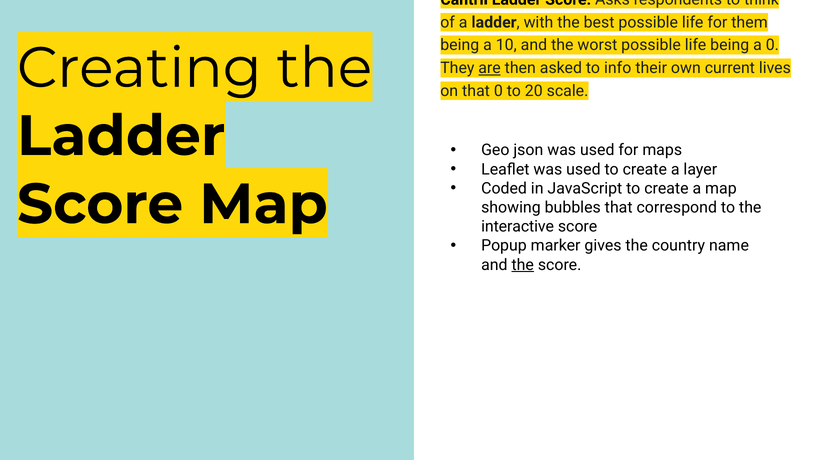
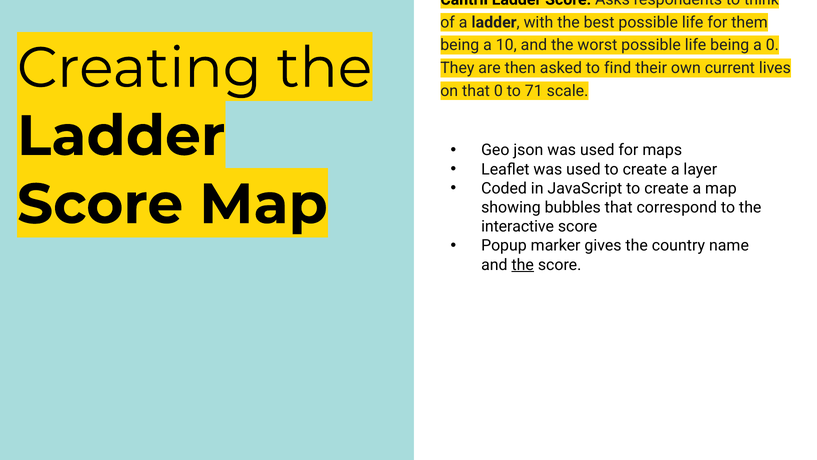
are underline: present -> none (490, 68)
info: info -> find (618, 68)
20: 20 -> 71 (534, 91)
